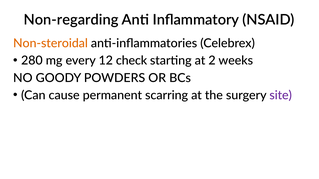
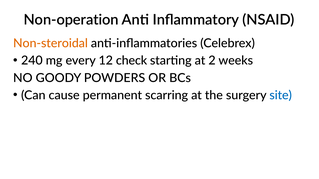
Non-regarding: Non-regarding -> Non-operation (71, 20)
280: 280 -> 240 (32, 61)
site colour: purple -> blue (281, 96)
